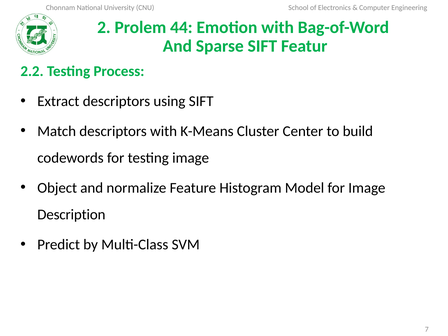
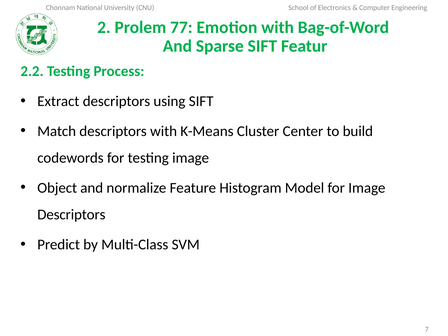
44: 44 -> 77 (181, 27)
Description: Description -> Descriptors (71, 215)
